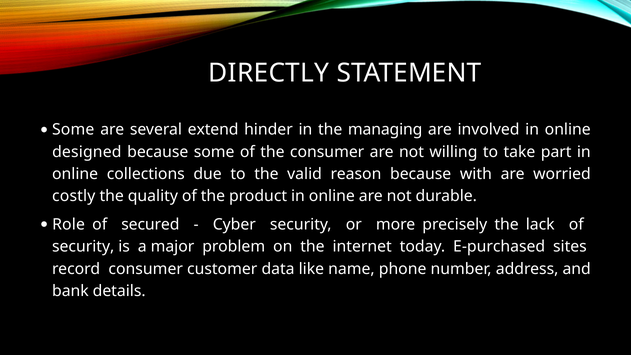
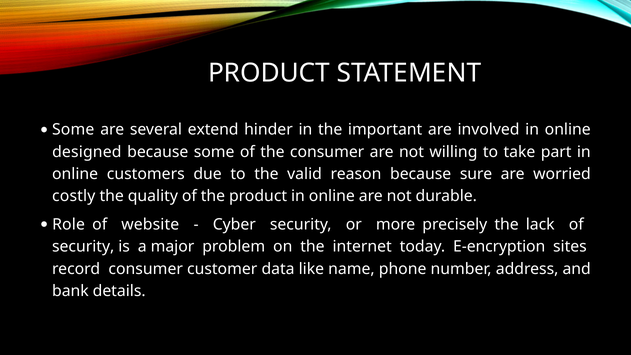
DIRECTLY: DIRECTLY -> PRODUCT (269, 73)
managing: managing -> important (385, 130)
collections: collections -> customers (146, 174)
with: with -> sure (476, 174)
secured: secured -> website (150, 225)
E-purchased: E-purchased -> E-encryption (499, 247)
